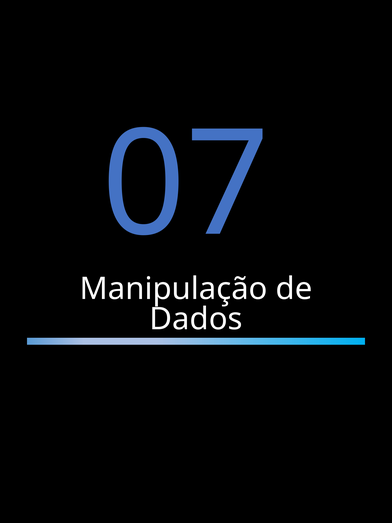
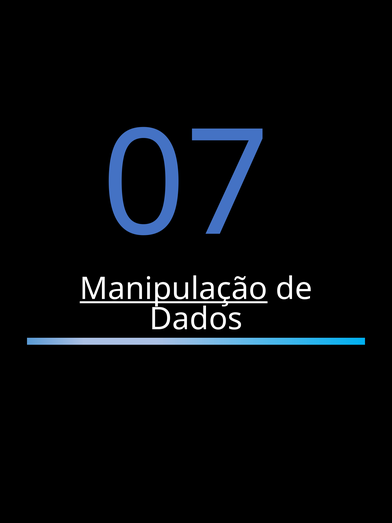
Manipulação underline: none -> present (174, 289)
